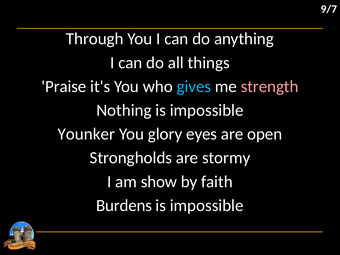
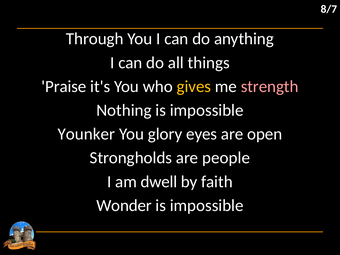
9/7: 9/7 -> 8/7 (329, 9)
gives colour: light blue -> yellow (194, 86)
stormy: stormy -> people (226, 158)
show: show -> dwell (159, 182)
Burdens: Burdens -> Wonder (124, 205)
